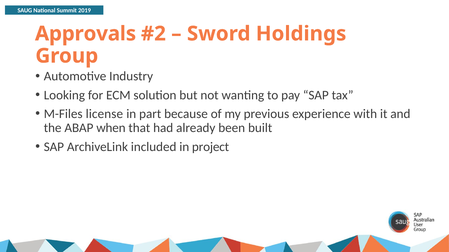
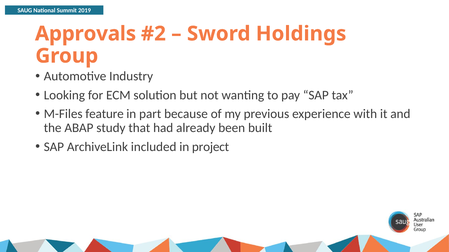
license: license -> feature (105, 114)
when: when -> study (111, 128)
